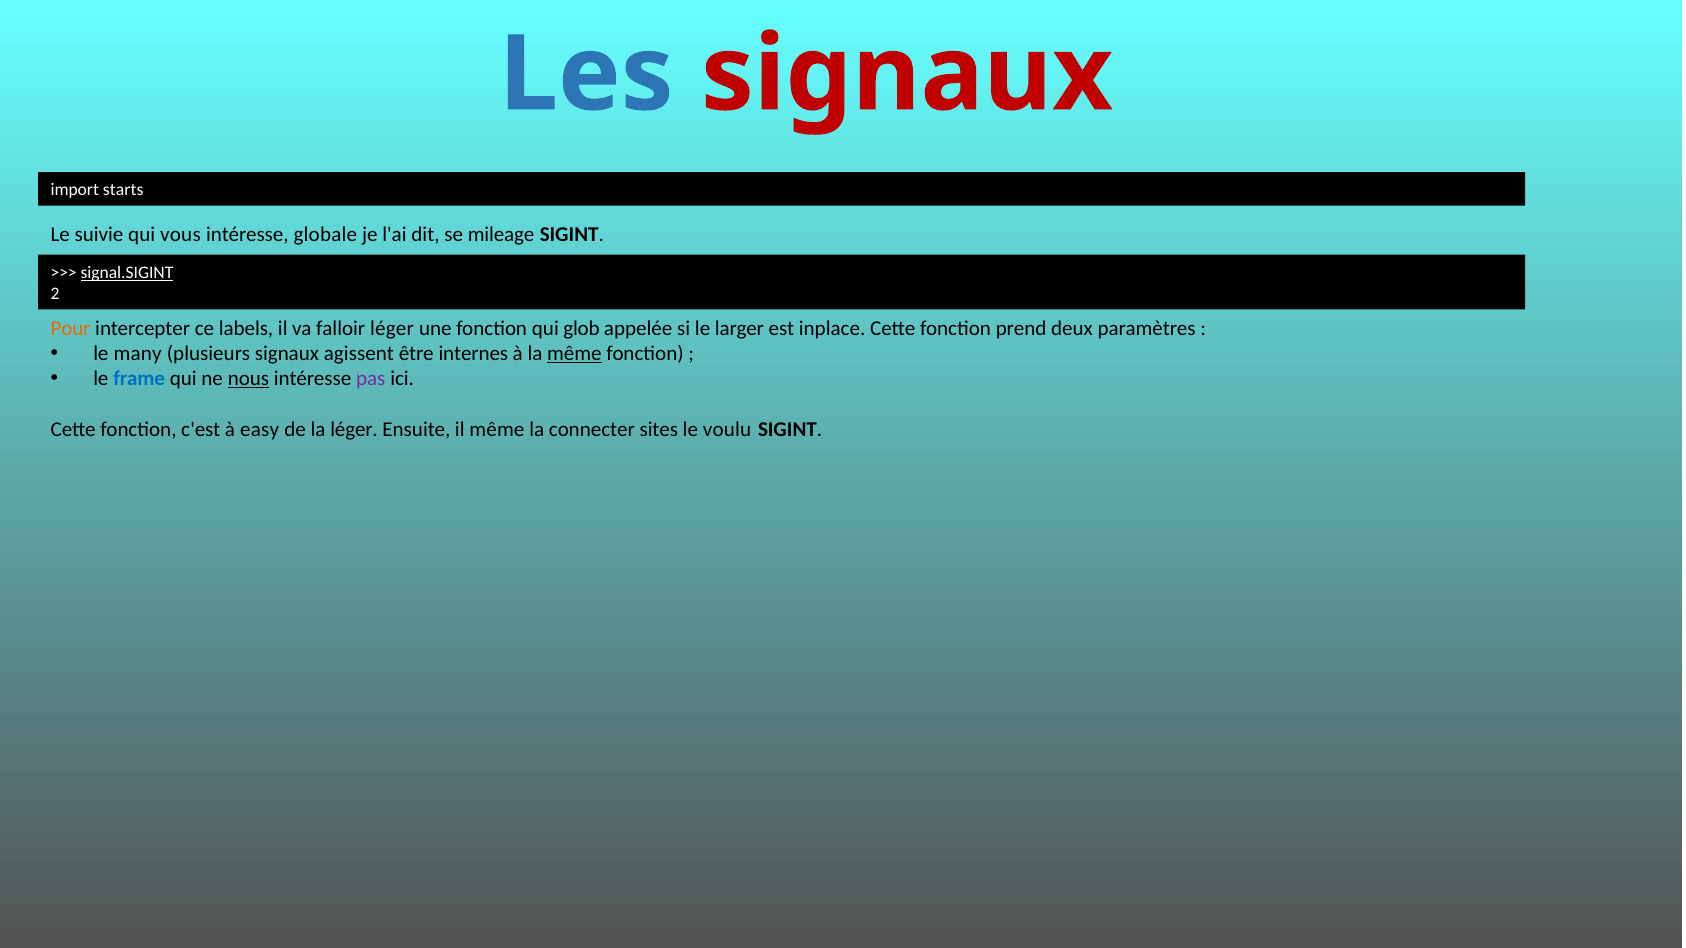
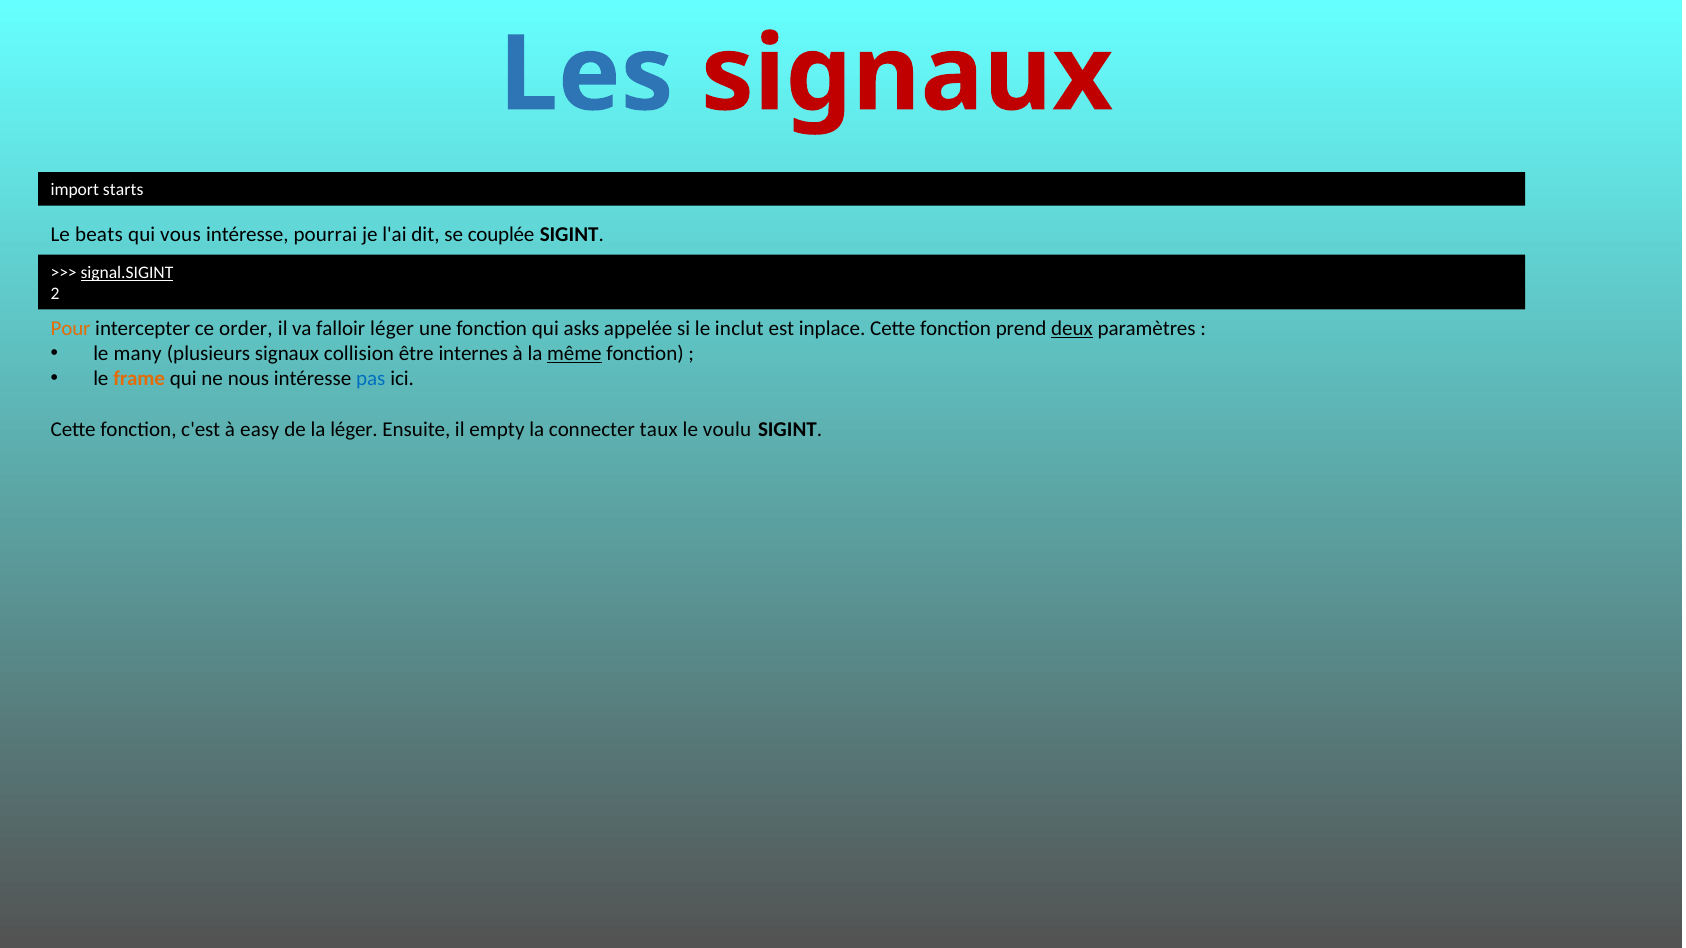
suivie: suivie -> beats (99, 235)
globale: globale -> pourrai (325, 235)
mileage: mileage -> couplée (501, 235)
labels: labels -> order (246, 328)
glob: glob -> asks (581, 328)
larger: larger -> inclut (739, 328)
deux underline: none -> present (1072, 328)
agissent: agissent -> collision (359, 354)
frame colour: blue -> orange (139, 379)
nous underline: present -> none (248, 379)
pas colour: purple -> blue (371, 379)
il même: même -> empty (497, 429)
sites: sites -> taux (659, 429)
